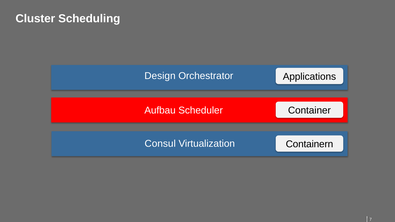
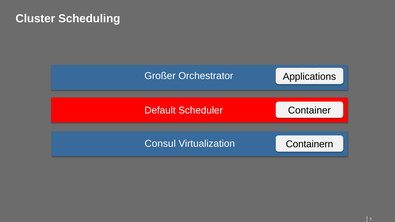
Design: Design -> Großer (160, 76)
Aufbau: Aufbau -> Default (160, 110)
